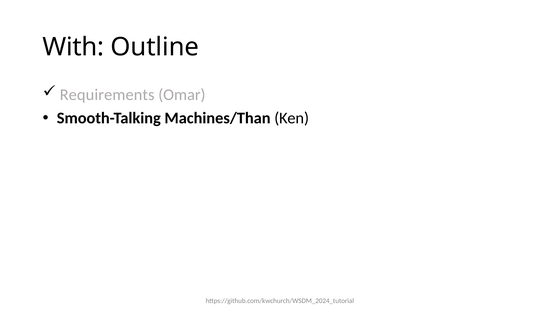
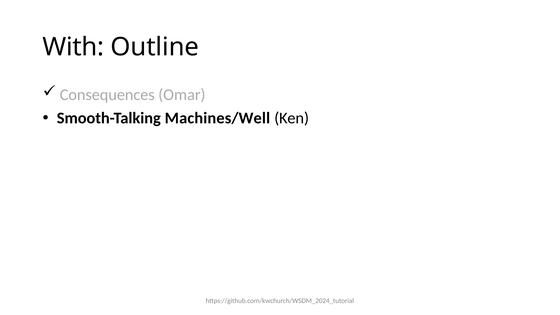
Requirements: Requirements -> Consequences (107, 95)
Machines/Than: Machines/Than -> Machines/Well (217, 118)
